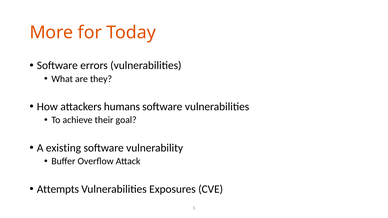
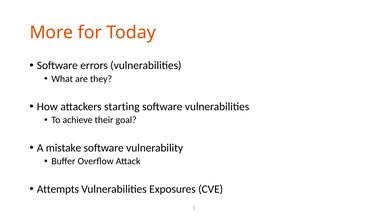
humans: humans -> starting (122, 107)
existing: existing -> mistake (64, 148)
